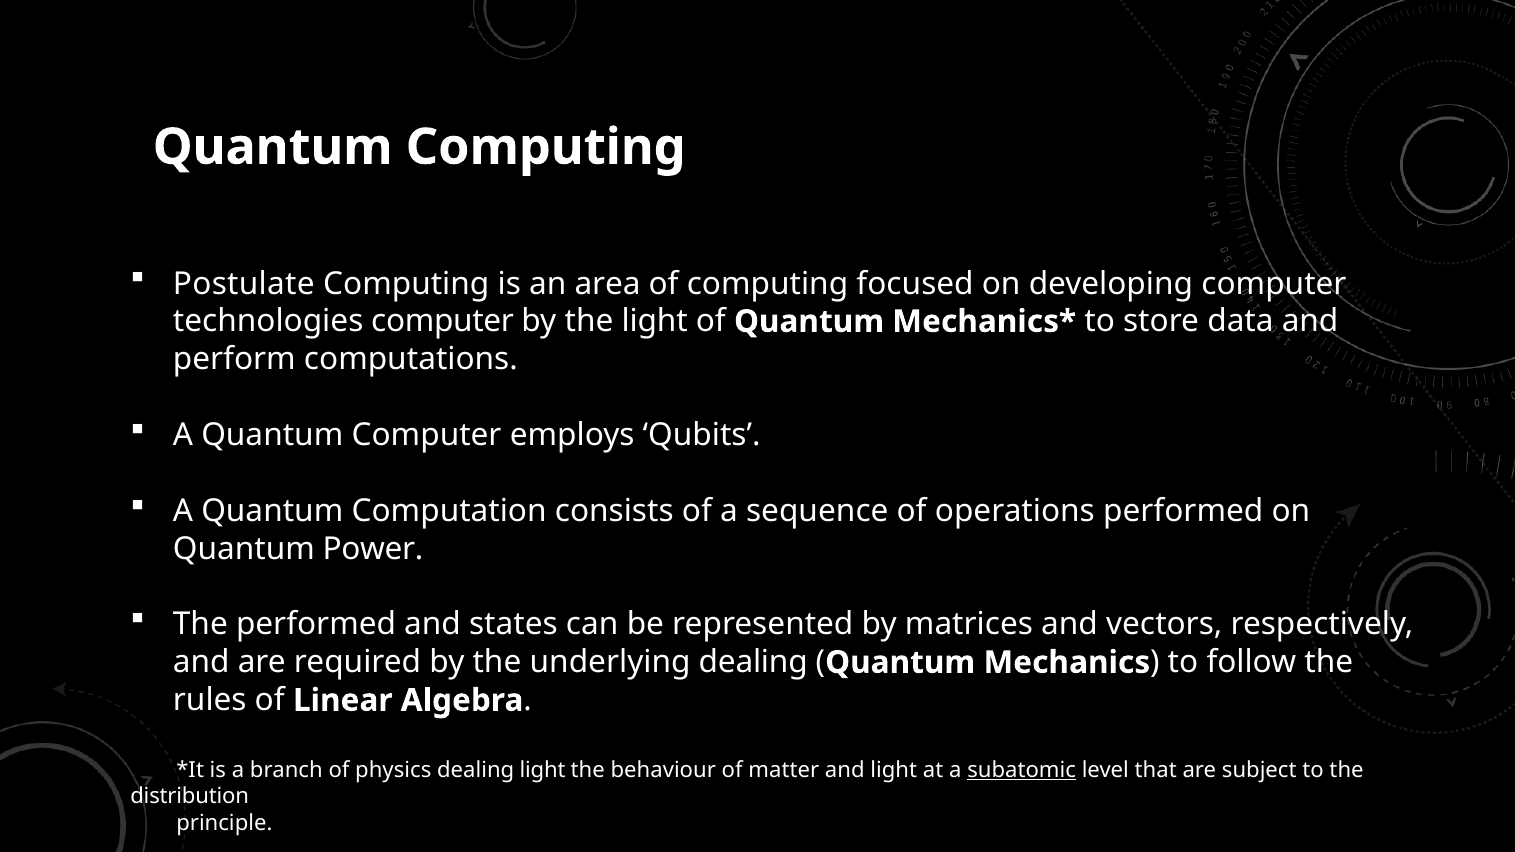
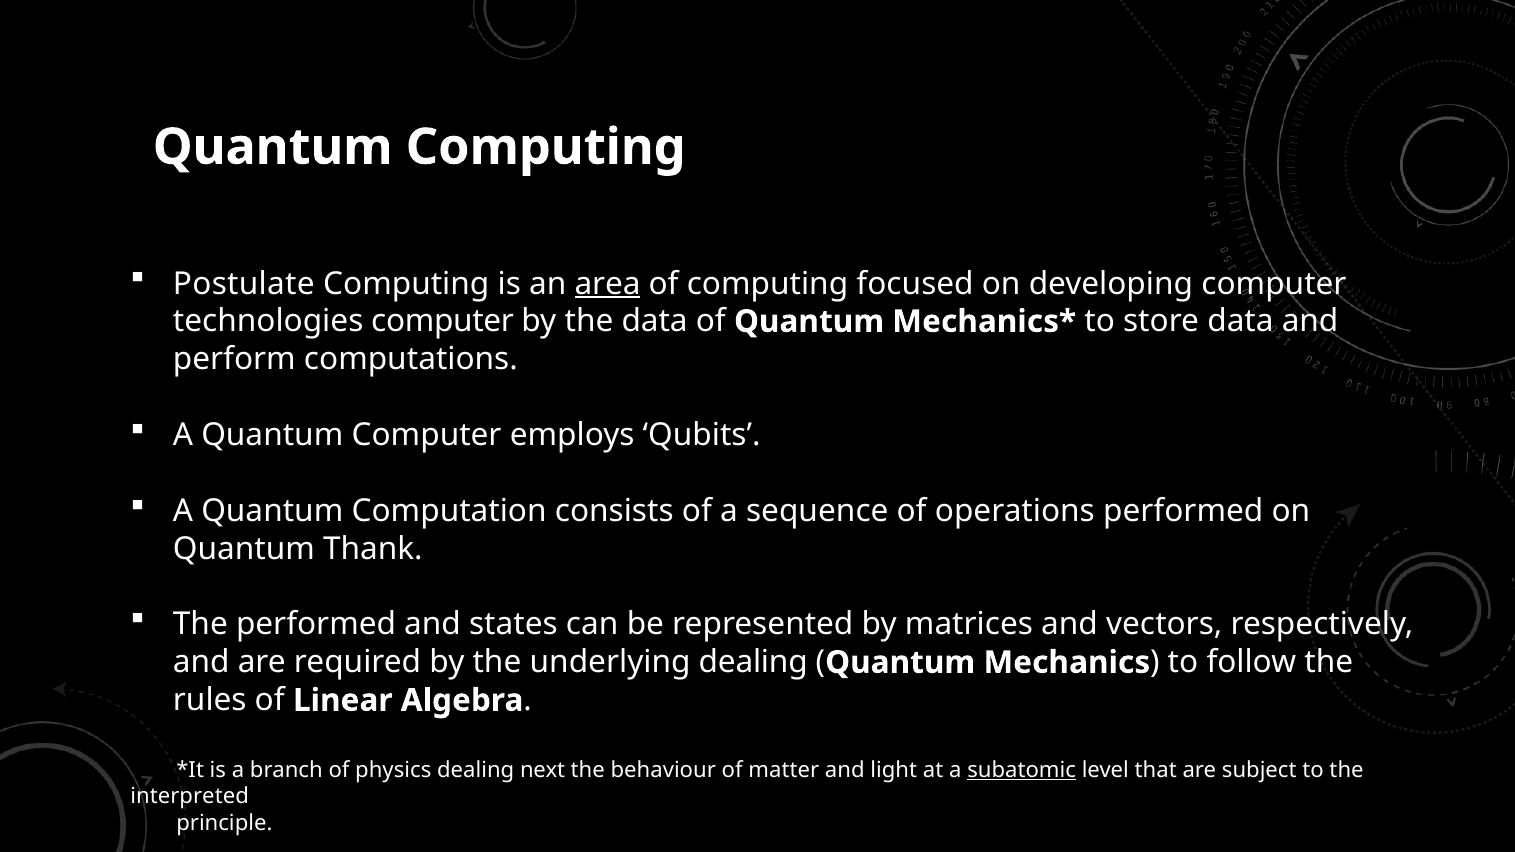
area underline: none -> present (608, 284)
the light: light -> data (655, 322)
Power: Power -> Thank (373, 549)
dealing light: light -> next (543, 770)
distribution: distribution -> interpreted (190, 796)
